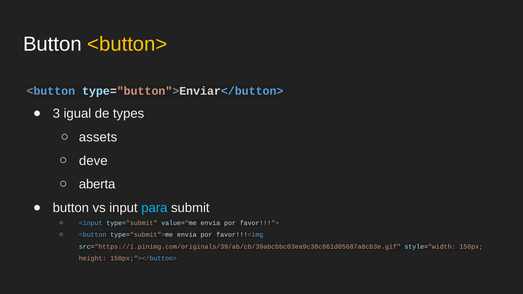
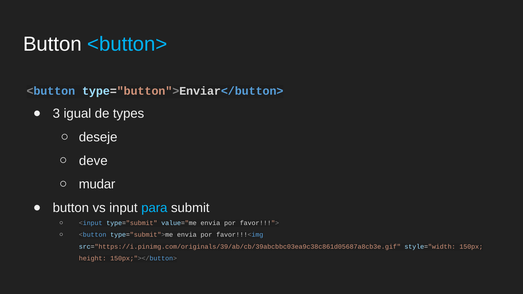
<button> colour: yellow -> light blue (127, 44)
assets: assets -> deseje (98, 137)
aberta: aberta -> mudar (97, 184)
